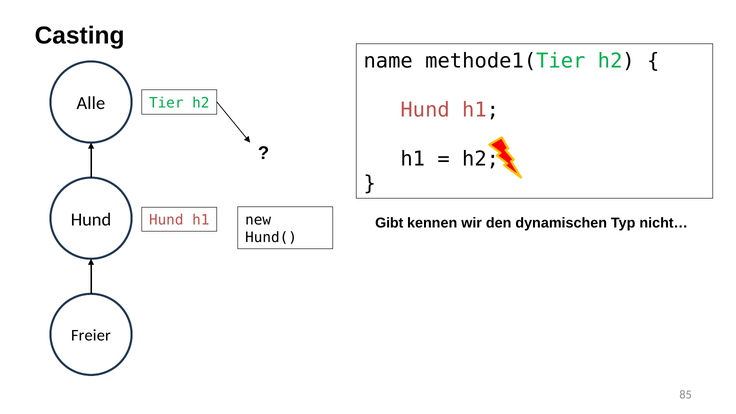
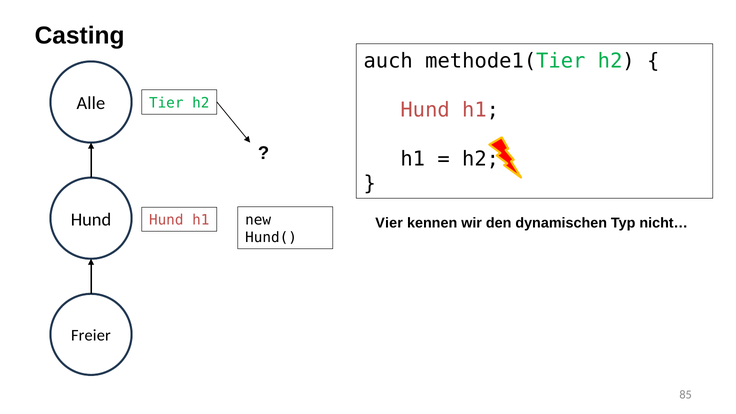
name: name -> auch (388, 61)
Gibt: Gibt -> Vier (389, 223)
